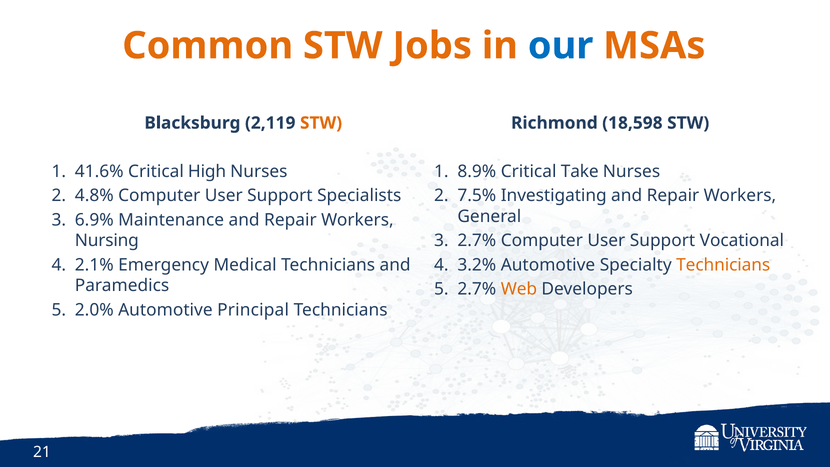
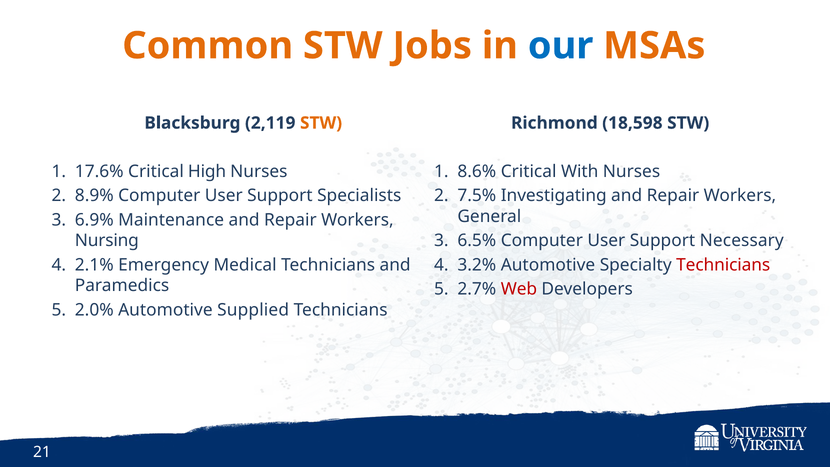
41.6%: 41.6% -> 17.6% (99, 171)
8.9%: 8.9% -> 8.6% (477, 171)
Take: Take -> With (580, 171)
4.8%: 4.8% -> 8.9% (94, 196)
2.7%: 2.7% -> 6.5% (477, 241)
Vocational: Vocational -> Necessary (742, 241)
Technicians colour: orange -> red (723, 265)
Web colour: orange -> red (519, 289)
Principal: Principal -> Supplied (253, 310)
